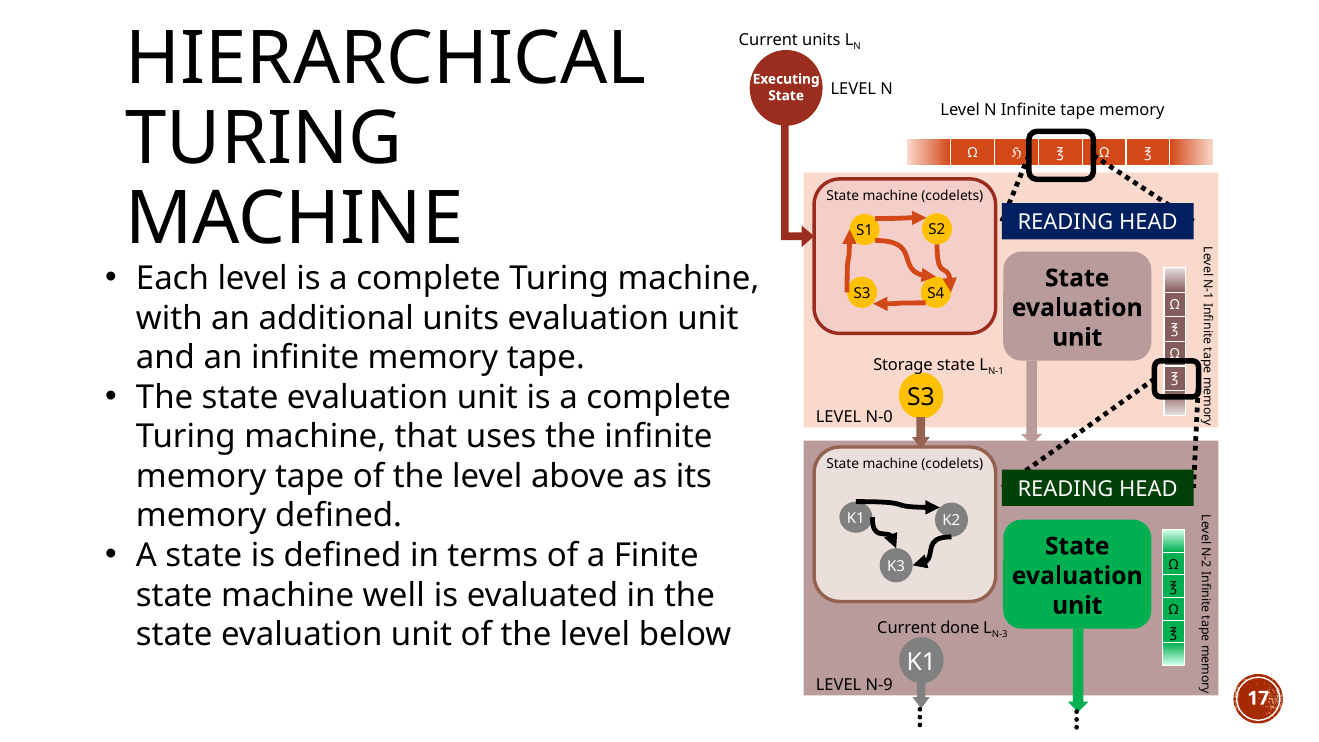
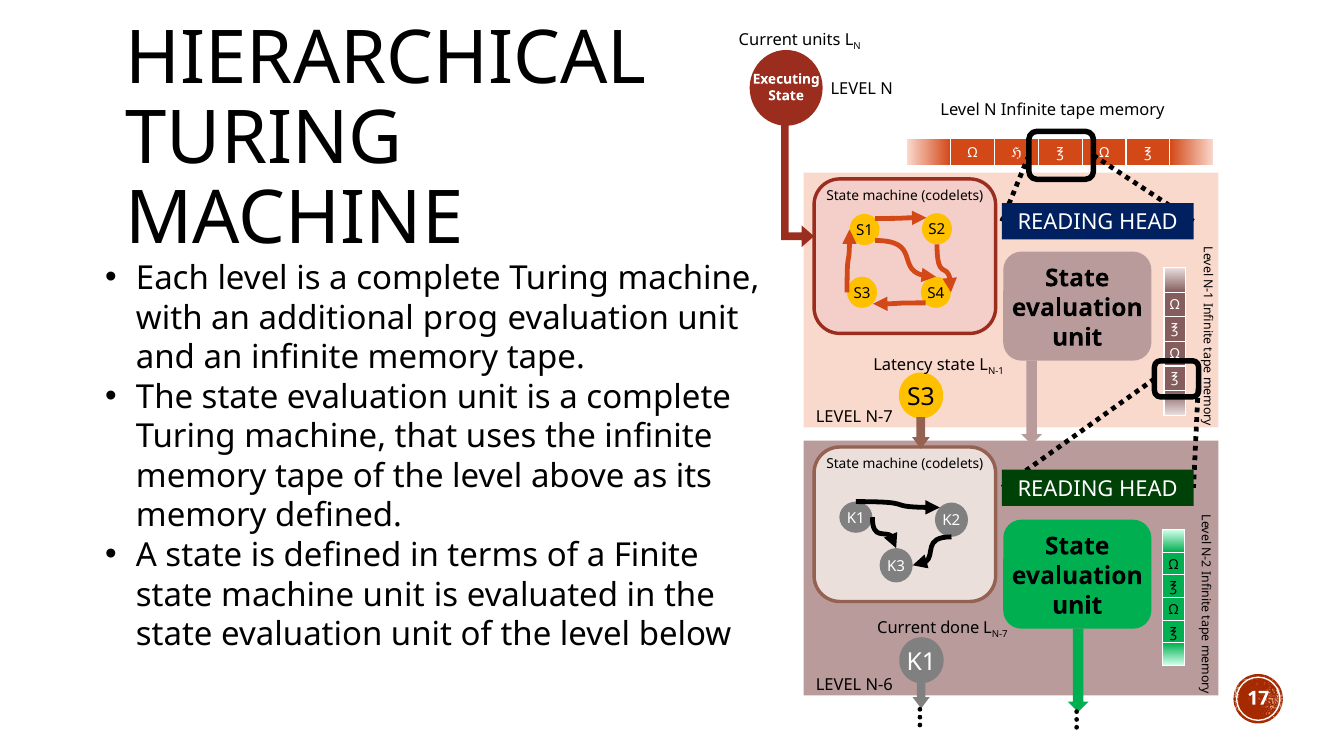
additional units: units -> prog (461, 318)
Storage: Storage -> Latency (903, 365)
LEVEL N-0: N-0 -> N-7 (879, 417)
machine well: well -> unit (394, 595)
N-3: N-3 -> N-7 (1000, 634)
N-9: N-9 -> N-6 (879, 685)
